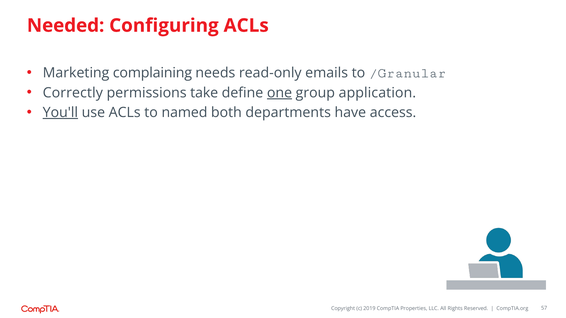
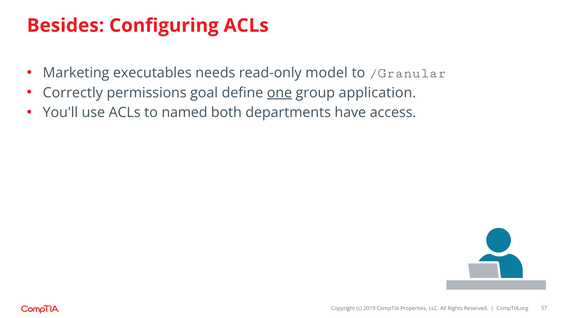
Needed: Needed -> Besides (66, 26)
complaining: complaining -> executables (152, 73)
emails: emails -> model (327, 73)
take: take -> goal (204, 93)
You'll underline: present -> none (60, 113)
